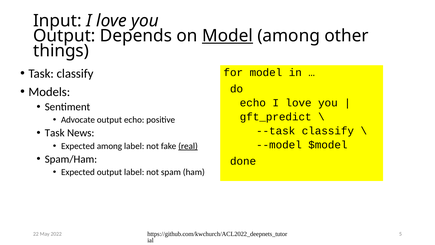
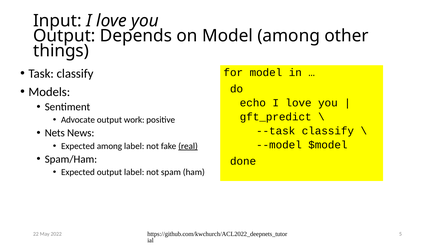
Model underline: present -> none (227, 36)
output echo: echo -> work (134, 120)
Task: Task -> Nets (55, 133)
